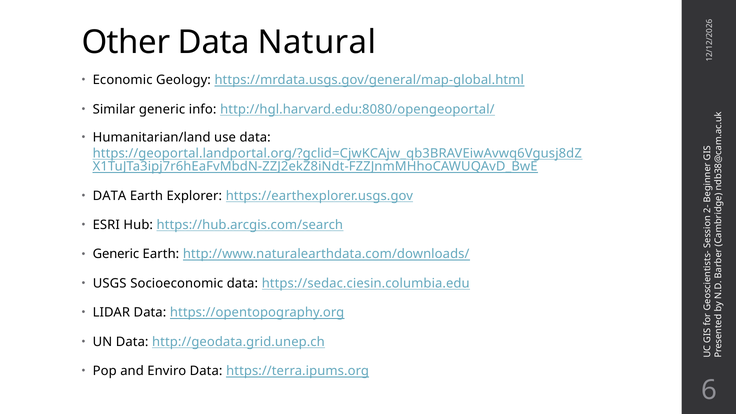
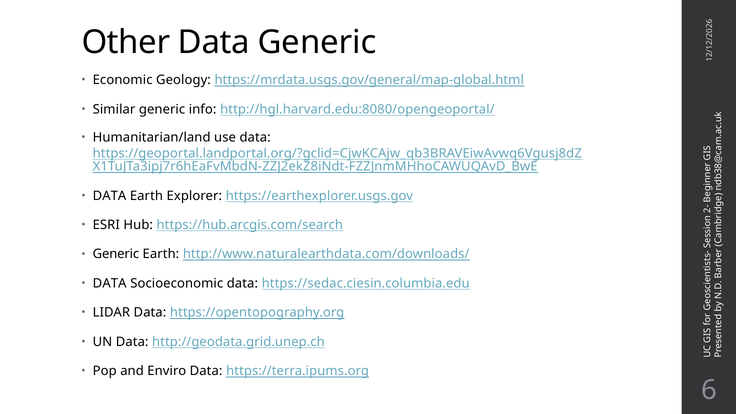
Data Natural: Natural -> Generic (317, 42)
USGS: USGS -> DATA (110, 283)
